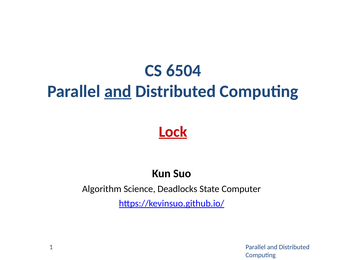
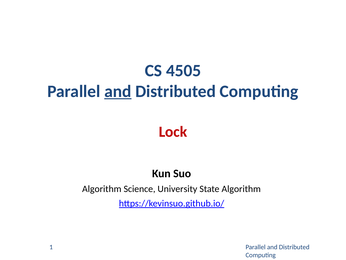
6504: 6504 -> 4505 (184, 70)
Lock underline: present -> none (173, 131)
Deadlocks: Deadlocks -> University (177, 189)
State Computer: Computer -> Algorithm (241, 189)
